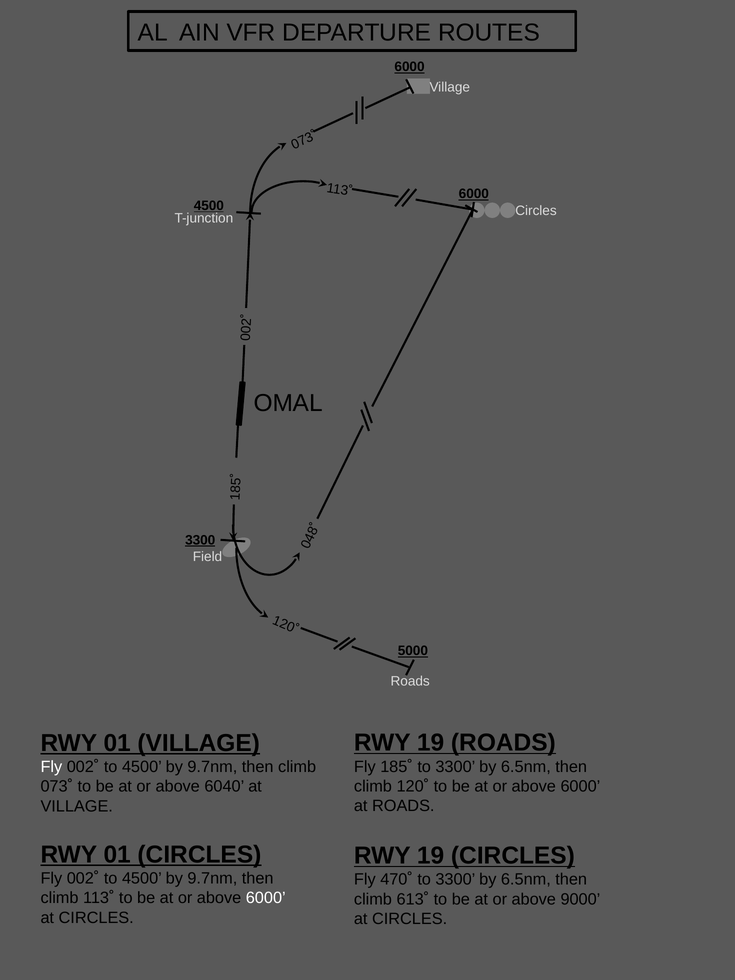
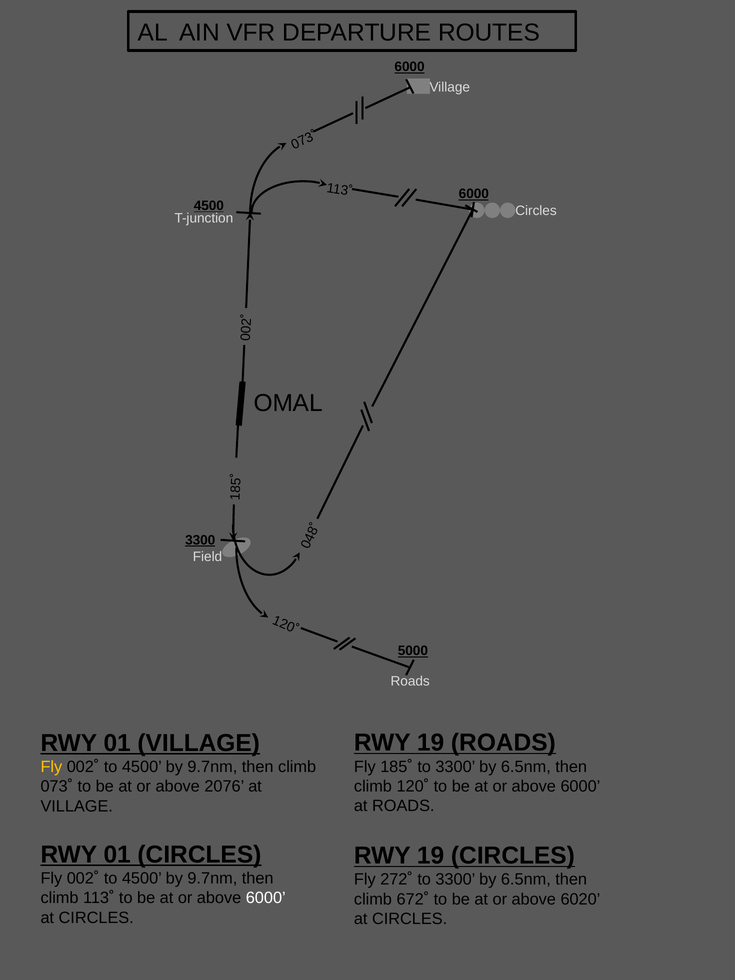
Fly colour: white -> yellow (51, 767)
6040: 6040 -> 2076 (224, 787)
470˚: 470˚ -> 272˚ (397, 880)
613˚: 613˚ -> 672˚ (413, 899)
9000: 9000 -> 6020 (580, 899)
